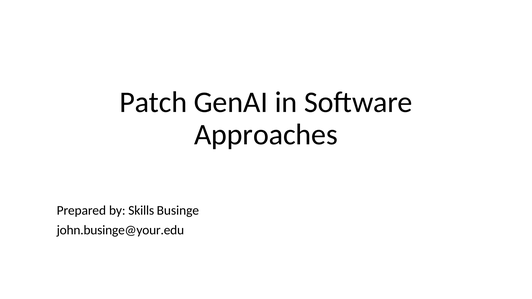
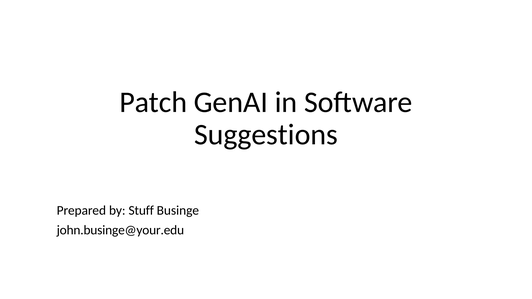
Approaches: Approaches -> Suggestions (266, 135)
Skills: Skills -> Stuff (141, 210)
